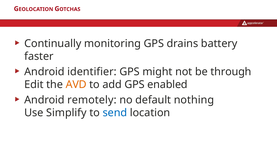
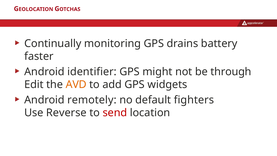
enabled: enabled -> widgets (167, 85)
nothing: nothing -> fighters (194, 100)
Simplify: Simplify -> Reverse (66, 113)
send colour: blue -> red (115, 113)
